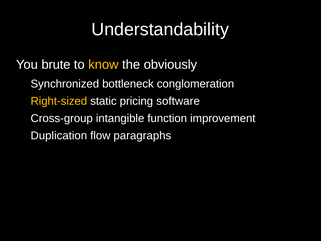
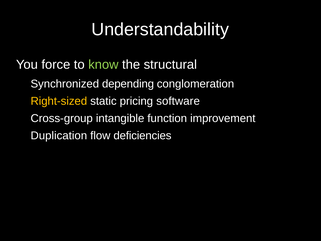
brute: brute -> force (56, 65)
know colour: yellow -> light green (103, 65)
obviously: obviously -> structural (170, 65)
bottleneck: bottleneck -> depending (128, 84)
paragraphs: paragraphs -> deficiencies (142, 136)
